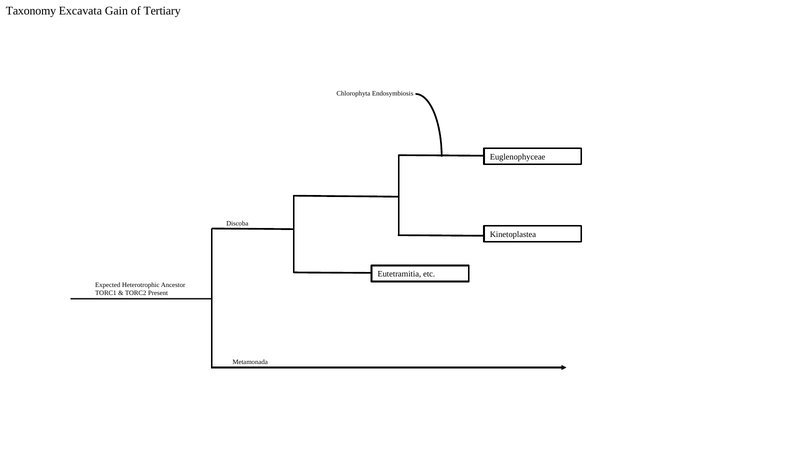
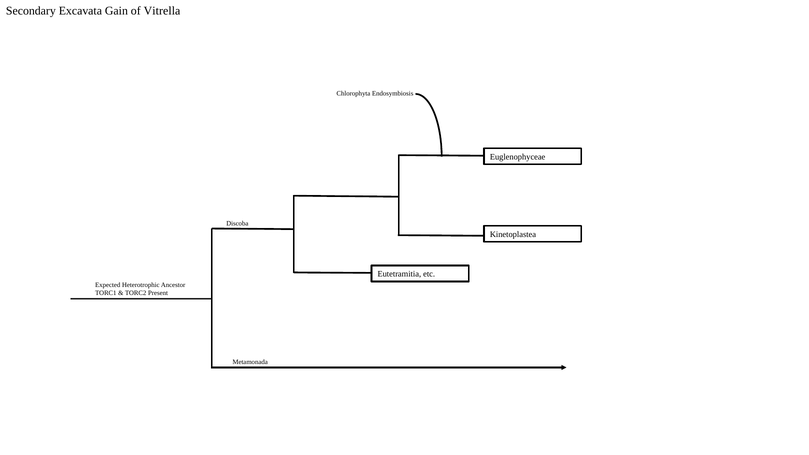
Taxonomy: Taxonomy -> Secondary (31, 11)
Tertiary: Tertiary -> Vitrella (162, 11)
